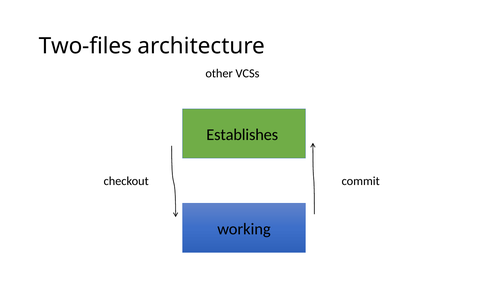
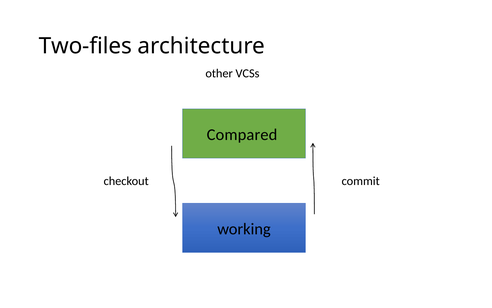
Establishes: Establishes -> Compared (242, 134)
